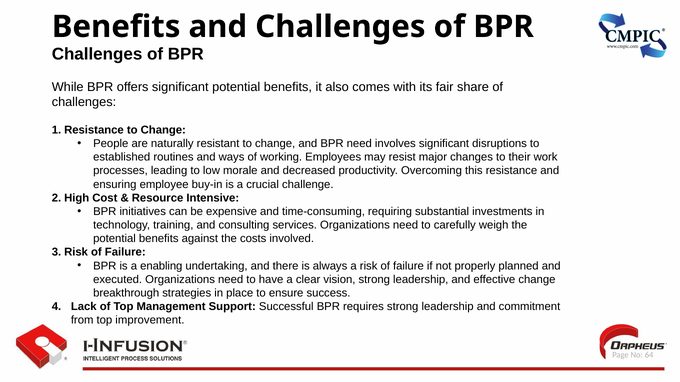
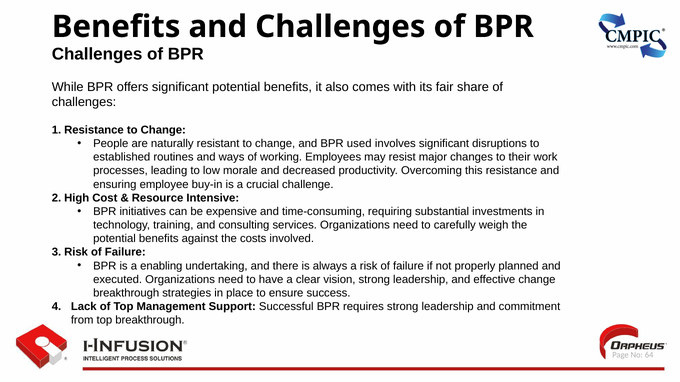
BPR need: need -> used (359, 144)
top improvement: improvement -> breakthrough (150, 321)
